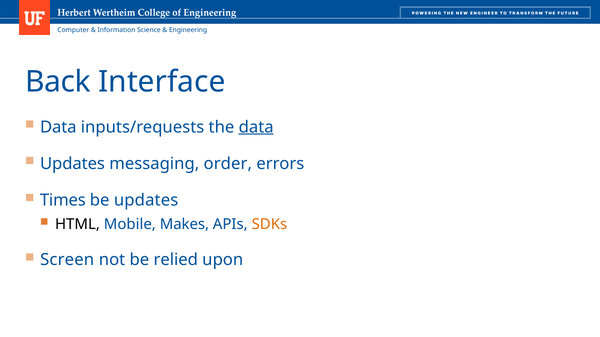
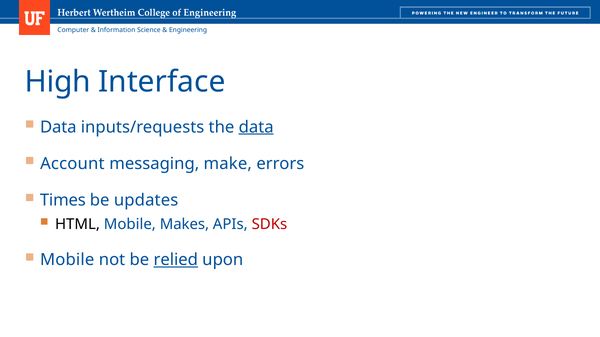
Back: Back -> High (58, 82)
Updates: Updates -> Account (72, 164)
order: order -> make (228, 164)
SDKs colour: orange -> red (269, 224)
Screen: Screen -> Mobile (67, 260)
relied underline: none -> present (176, 260)
